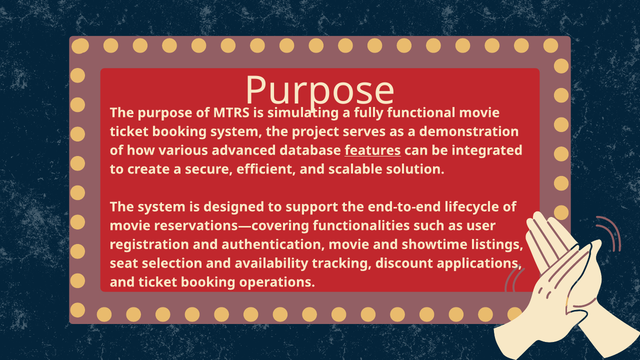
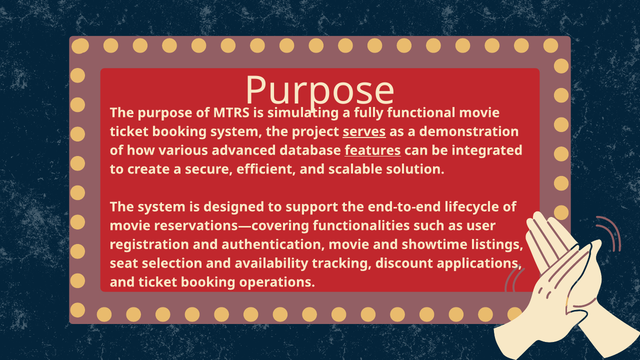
serves underline: none -> present (364, 132)
